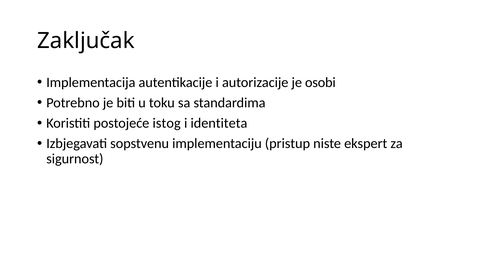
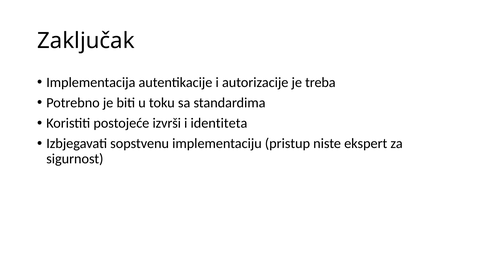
osobi: osobi -> treba (320, 82)
istog: istog -> izvrši (167, 123)
